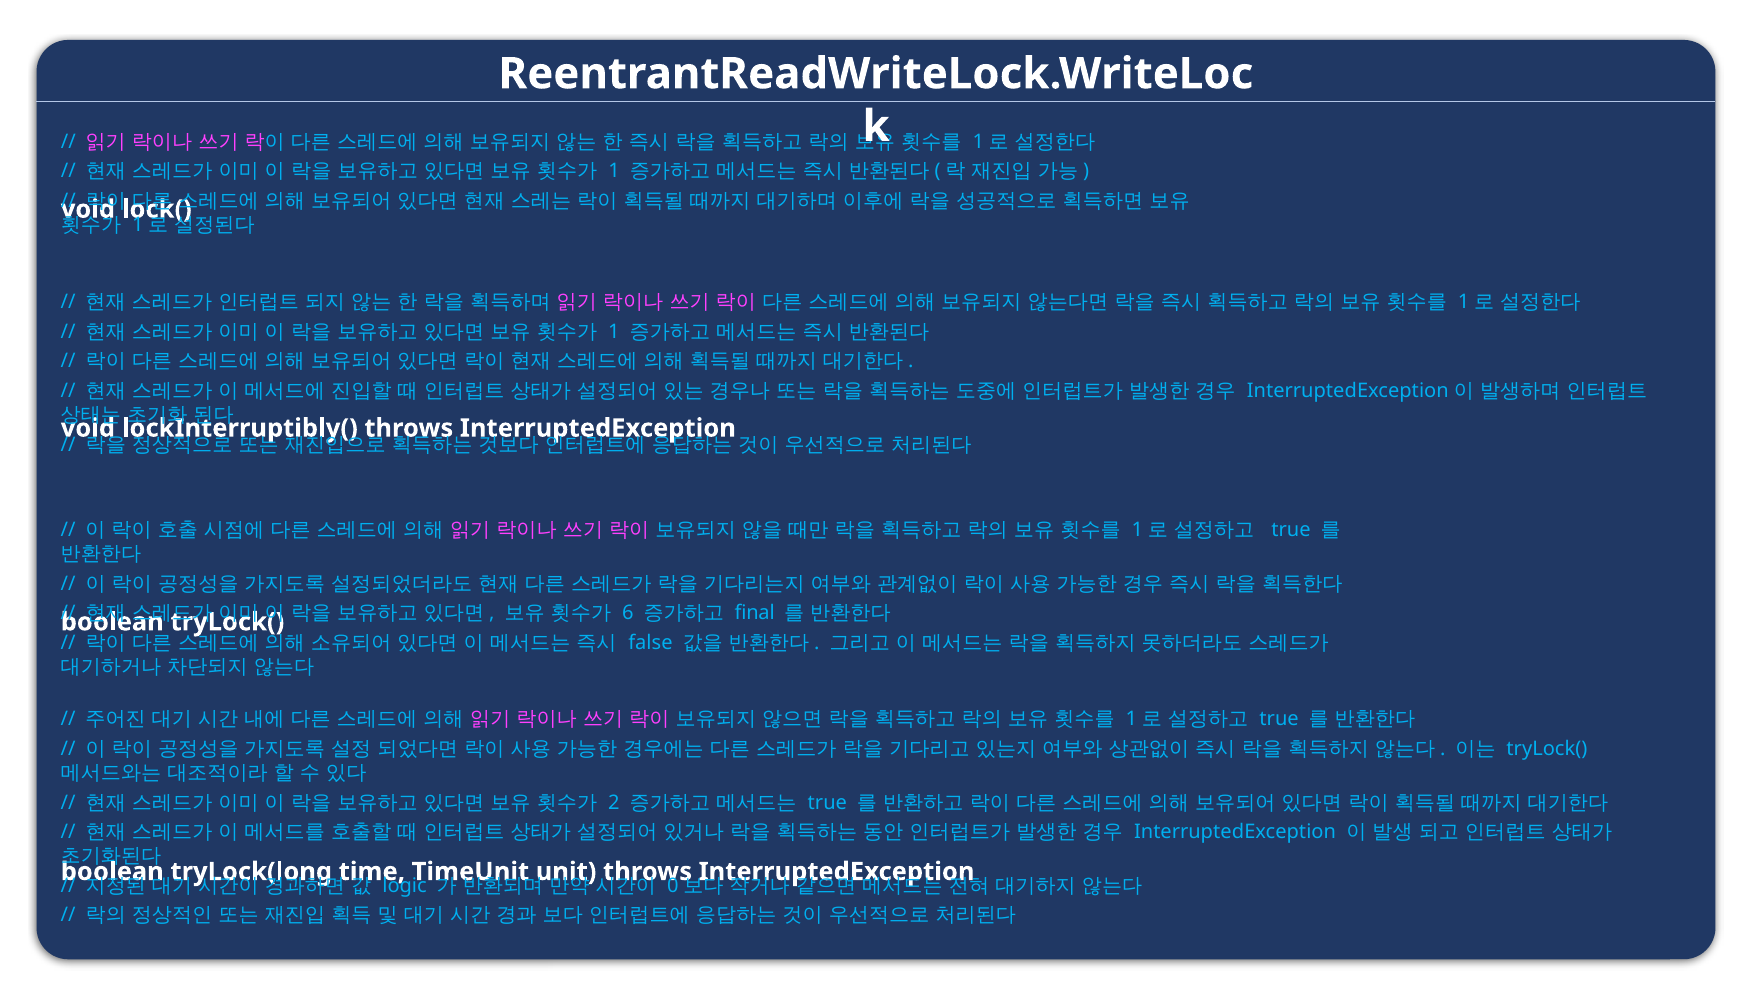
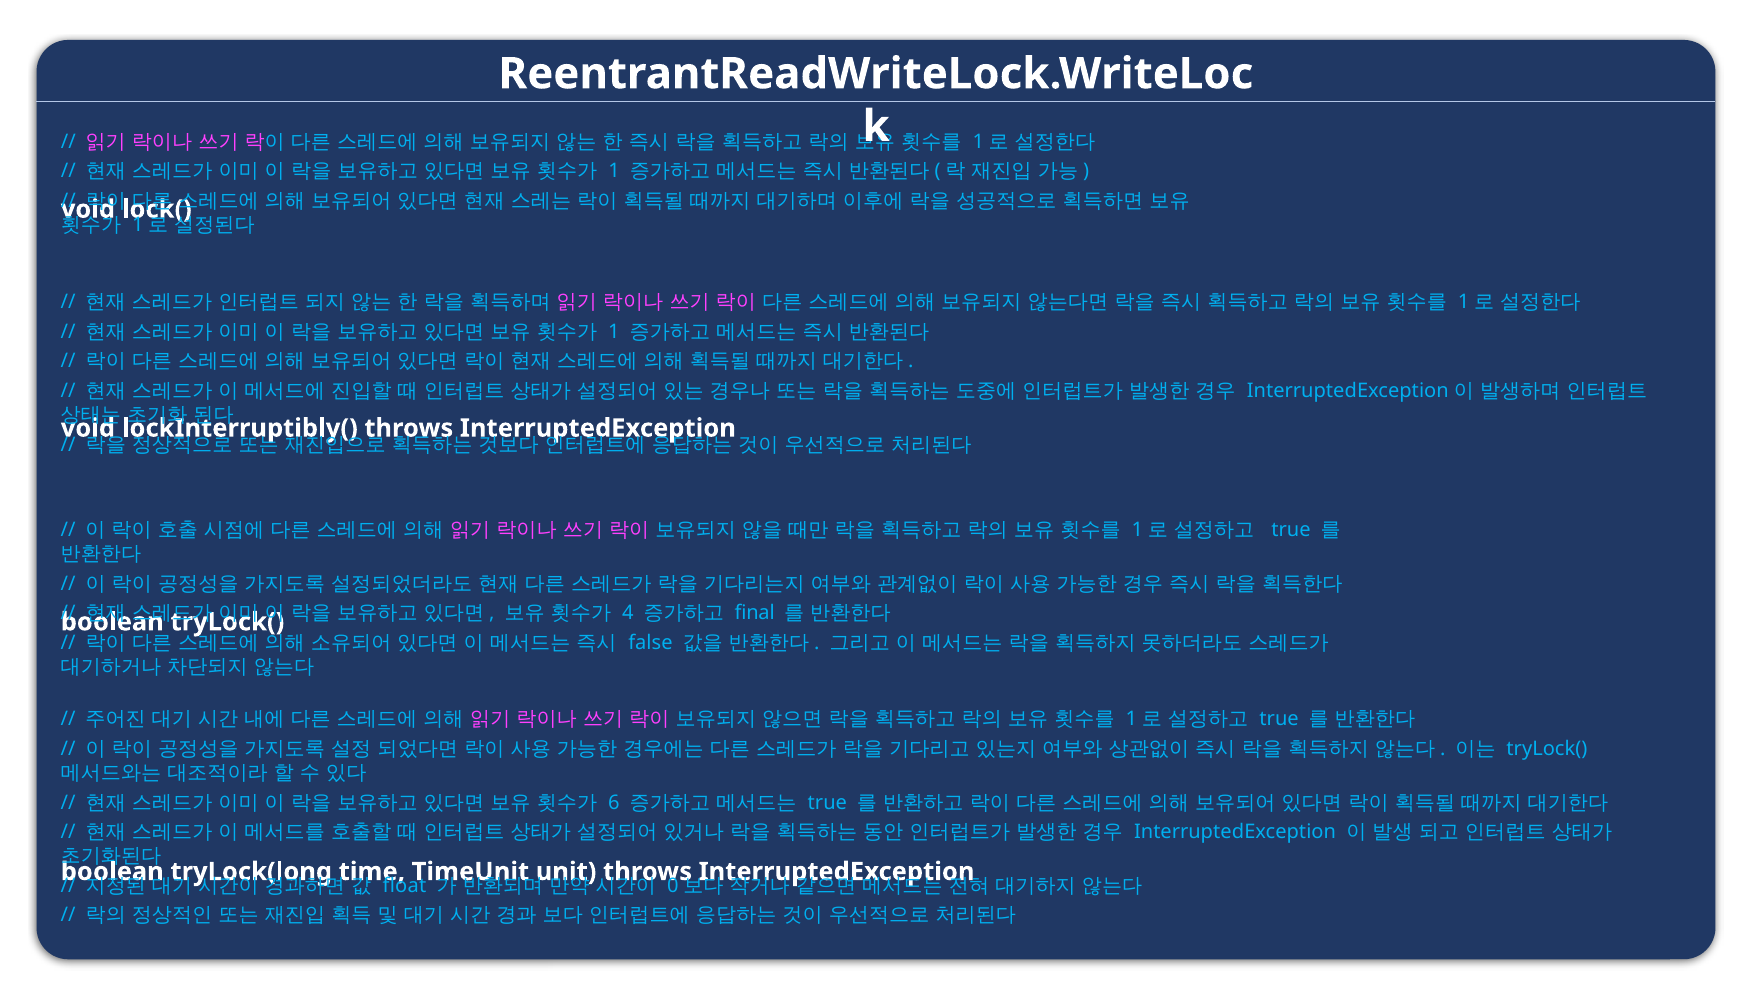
6: 6 -> 4 (628, 613)
2: 2 -> 6 (614, 803)
logic: logic -> float (404, 886)
